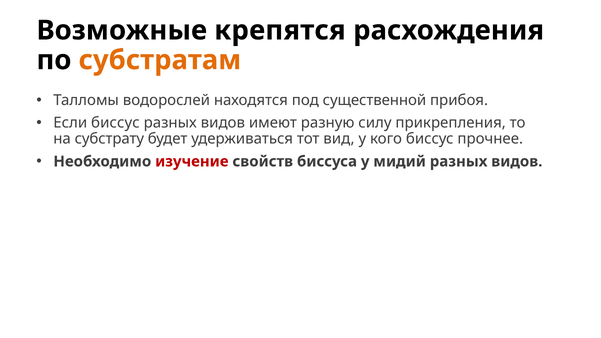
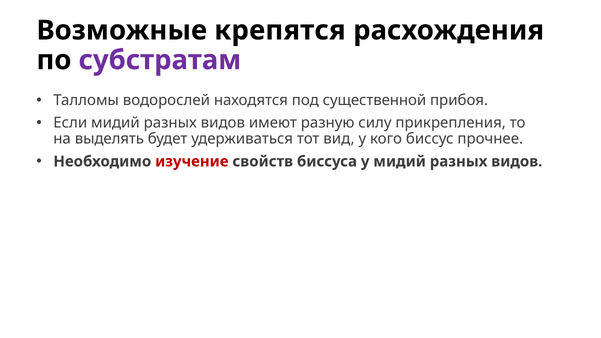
субстратам colour: orange -> purple (160, 60)
Если биссус: биссус -> мидий (115, 123)
субстрату: субстрату -> выделять (109, 139)
